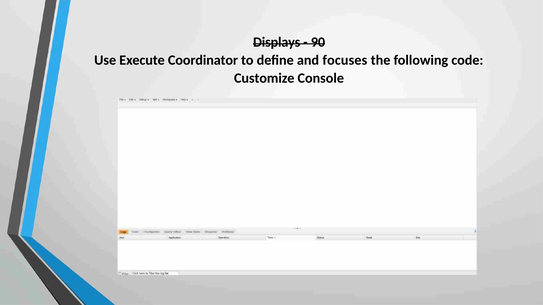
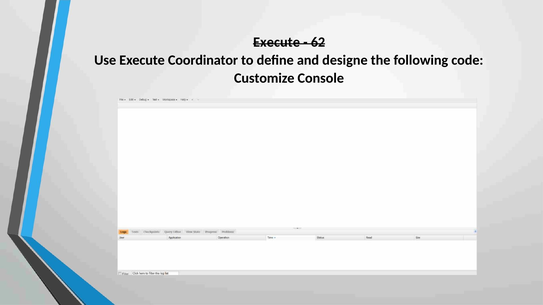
Displays: Displays -> Execute (277, 42)
90: 90 -> 62 (318, 42)
focuses: focuses -> designe (345, 60)
